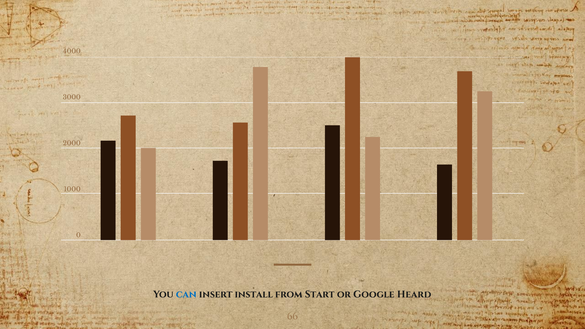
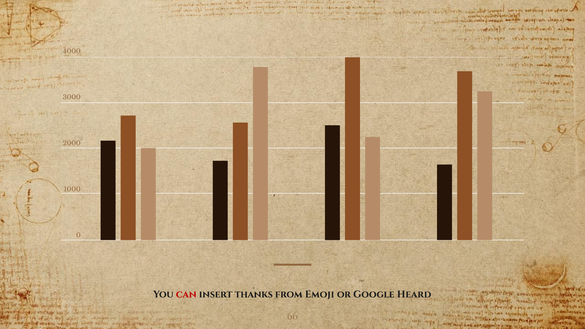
can colour: blue -> red (186, 294)
install: install -> thanks (254, 294)
Start: Start -> Emoji (320, 294)
